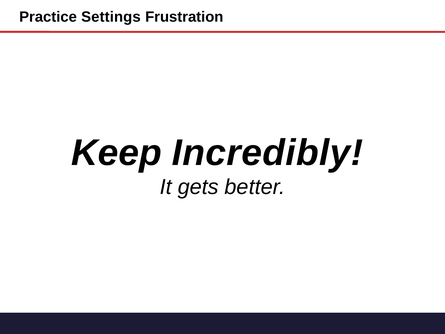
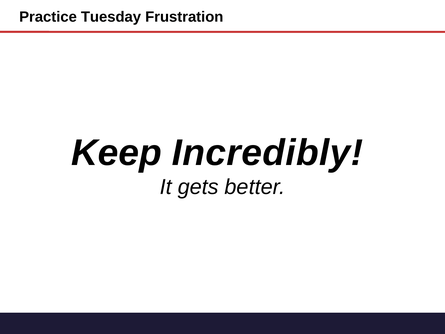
Settings: Settings -> Tuesday (111, 17)
